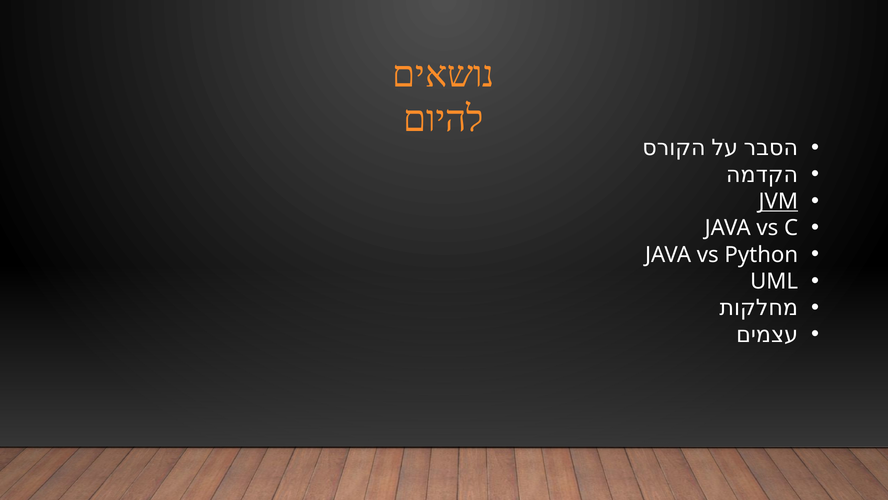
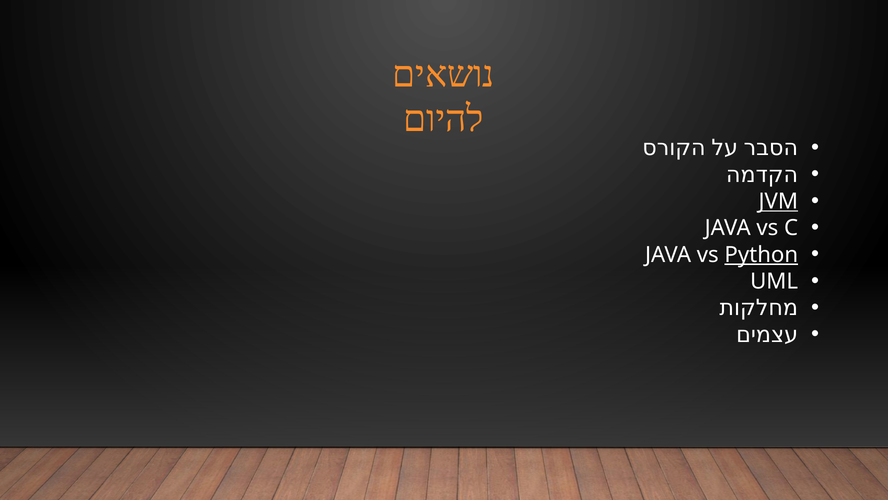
Python underline: none -> present (761, 255)
